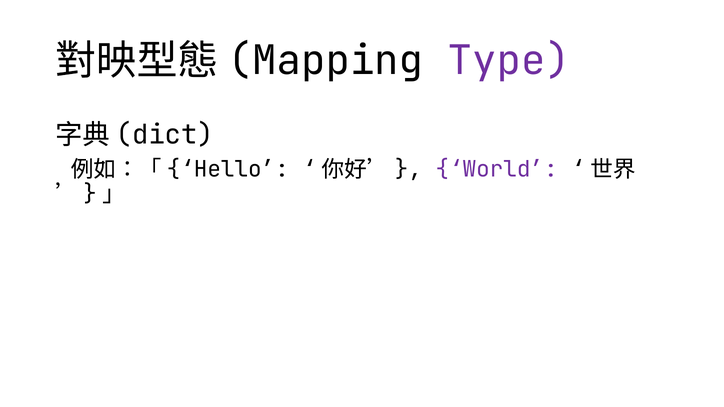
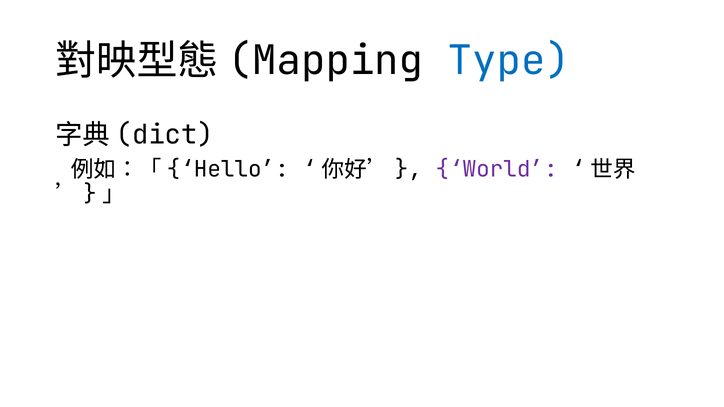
Type colour: purple -> blue (509, 61)
